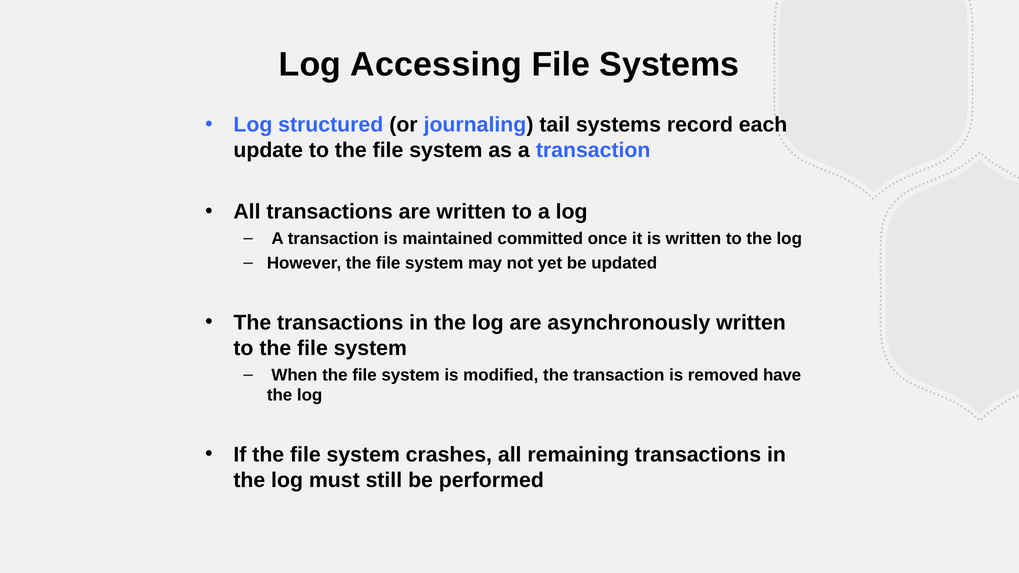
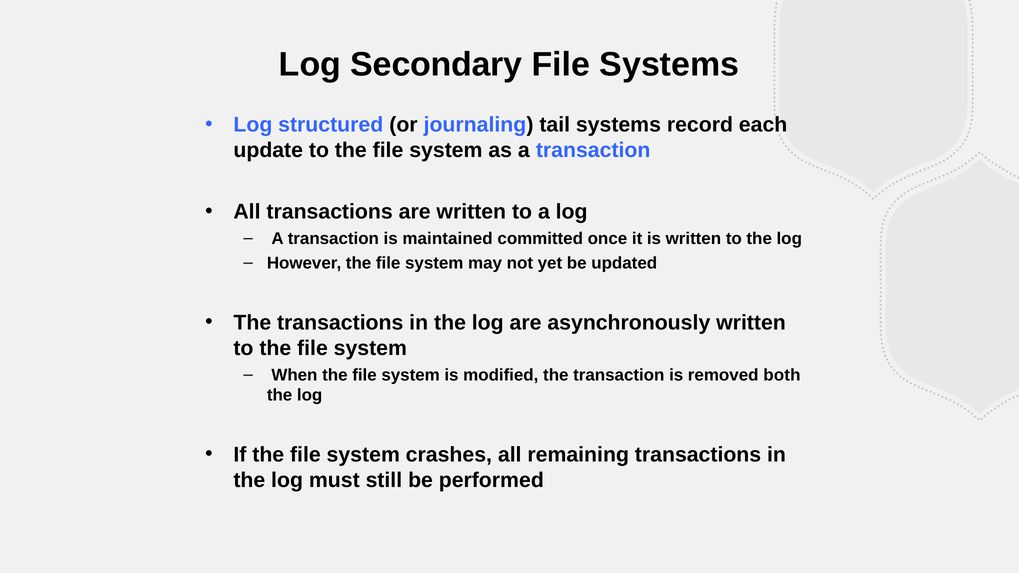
Accessing: Accessing -> Secondary (436, 65)
have: have -> both (782, 375)
